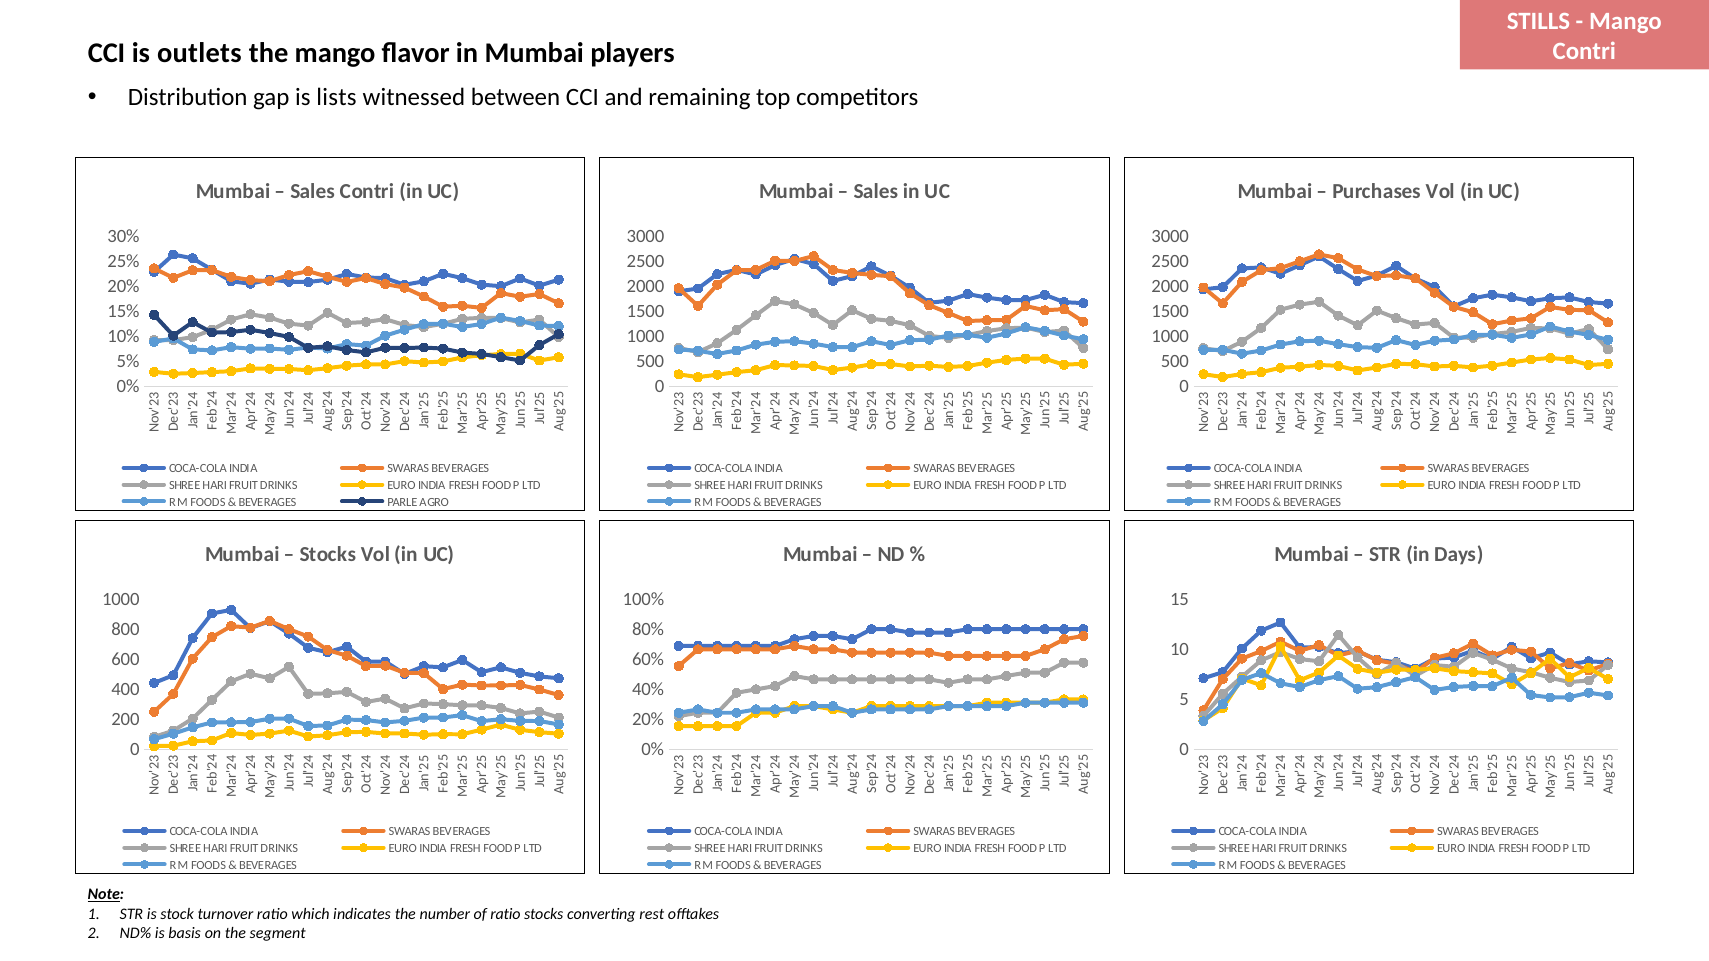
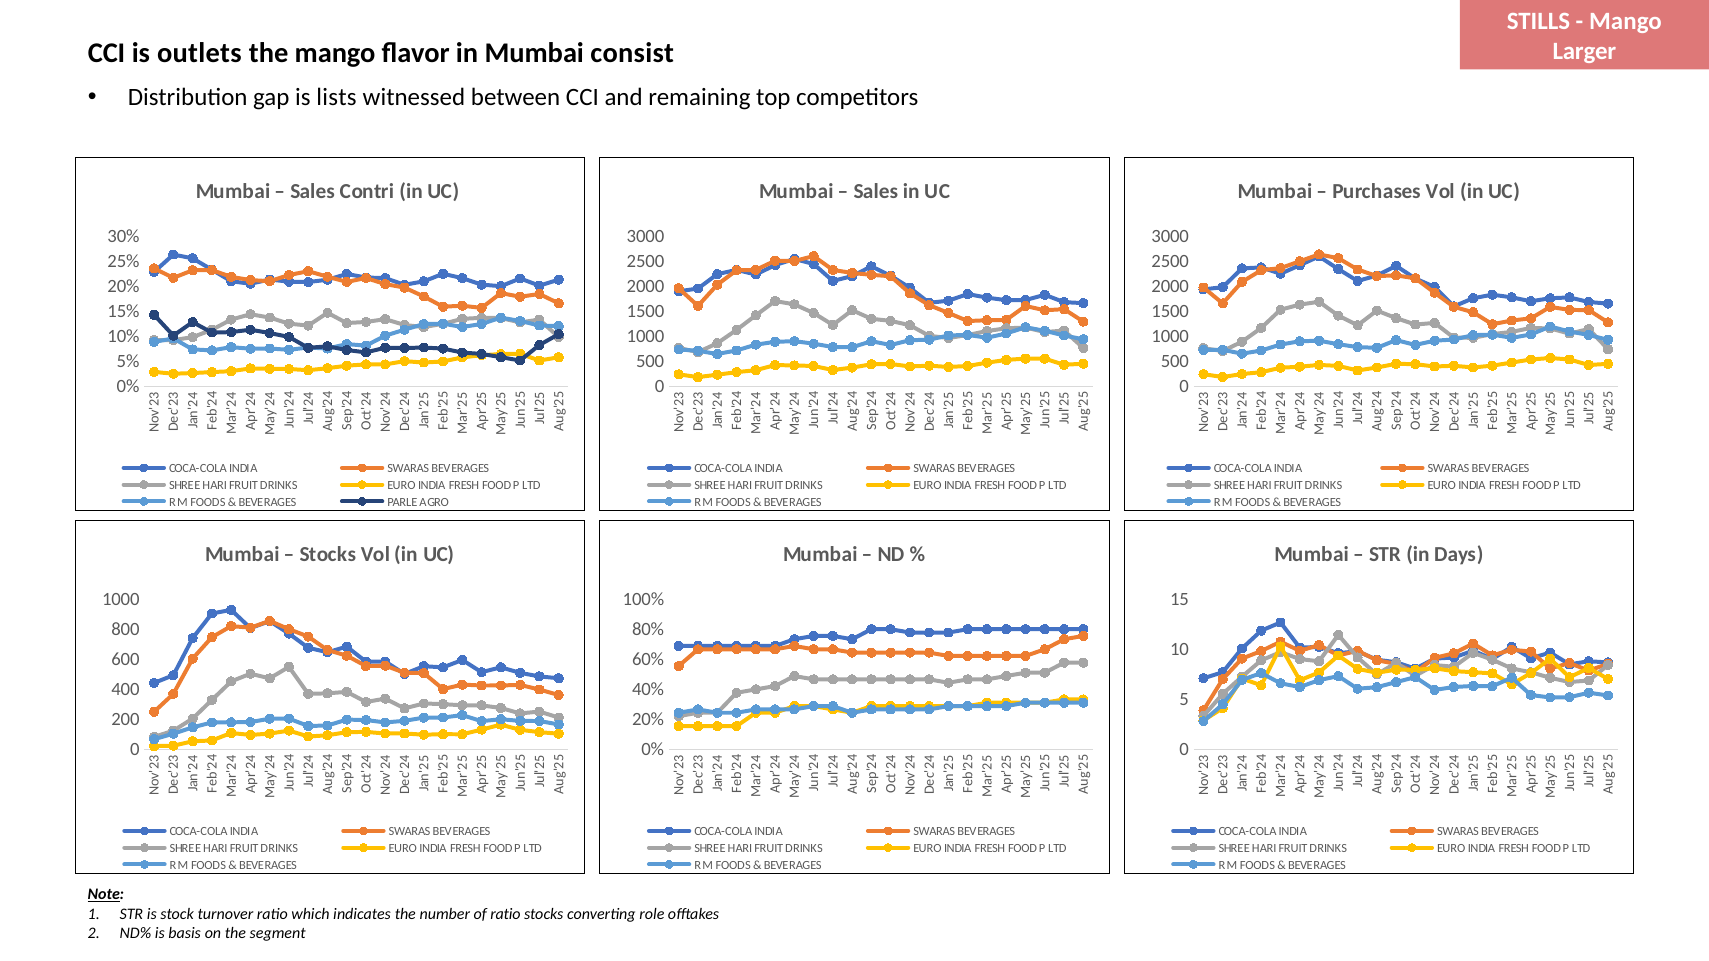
Contri: Contri -> Larger (1584, 51)
players: players -> consist (632, 53)
rest: rest -> role (652, 914)
